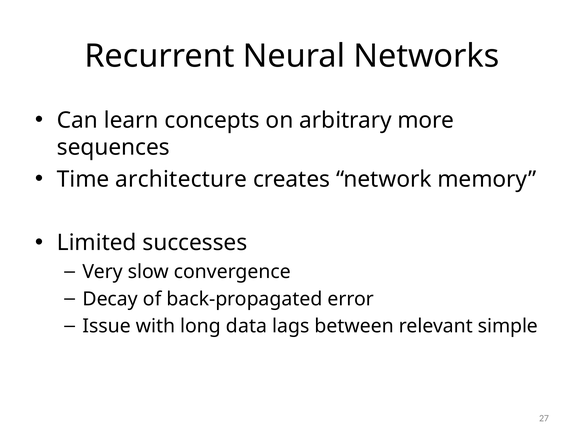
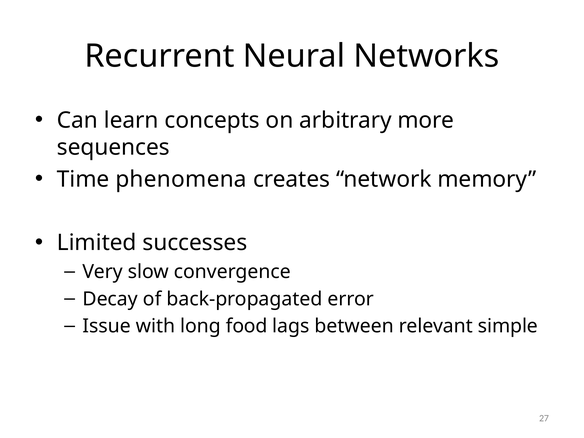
architecture: architecture -> phenomena (181, 179)
data: data -> food (247, 326)
